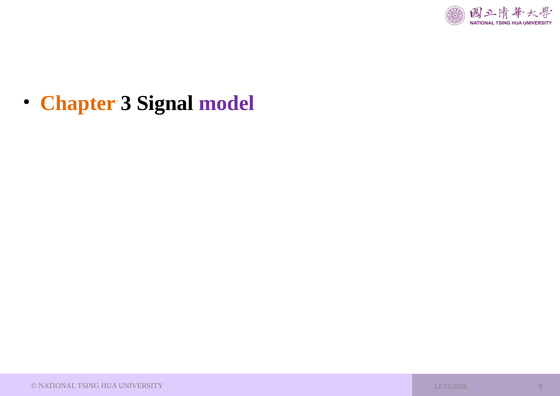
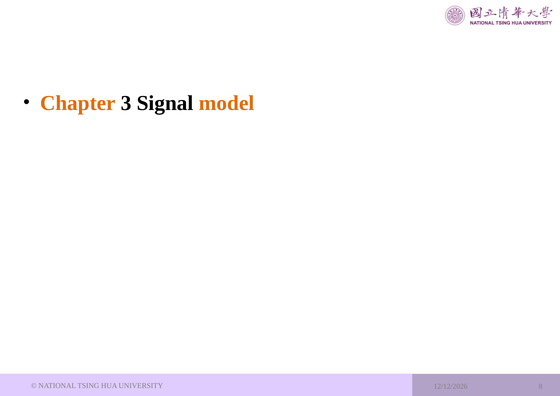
model colour: purple -> orange (227, 103)
